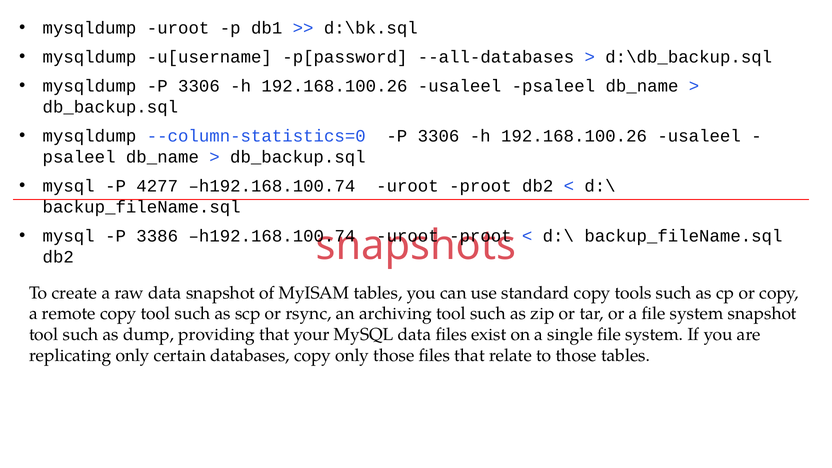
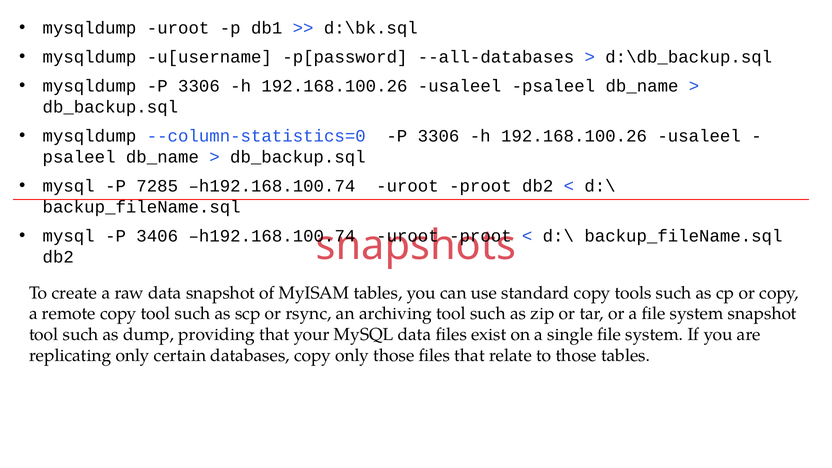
4277: 4277 -> 7285 (157, 186)
3386: 3386 -> 3406 (157, 236)
